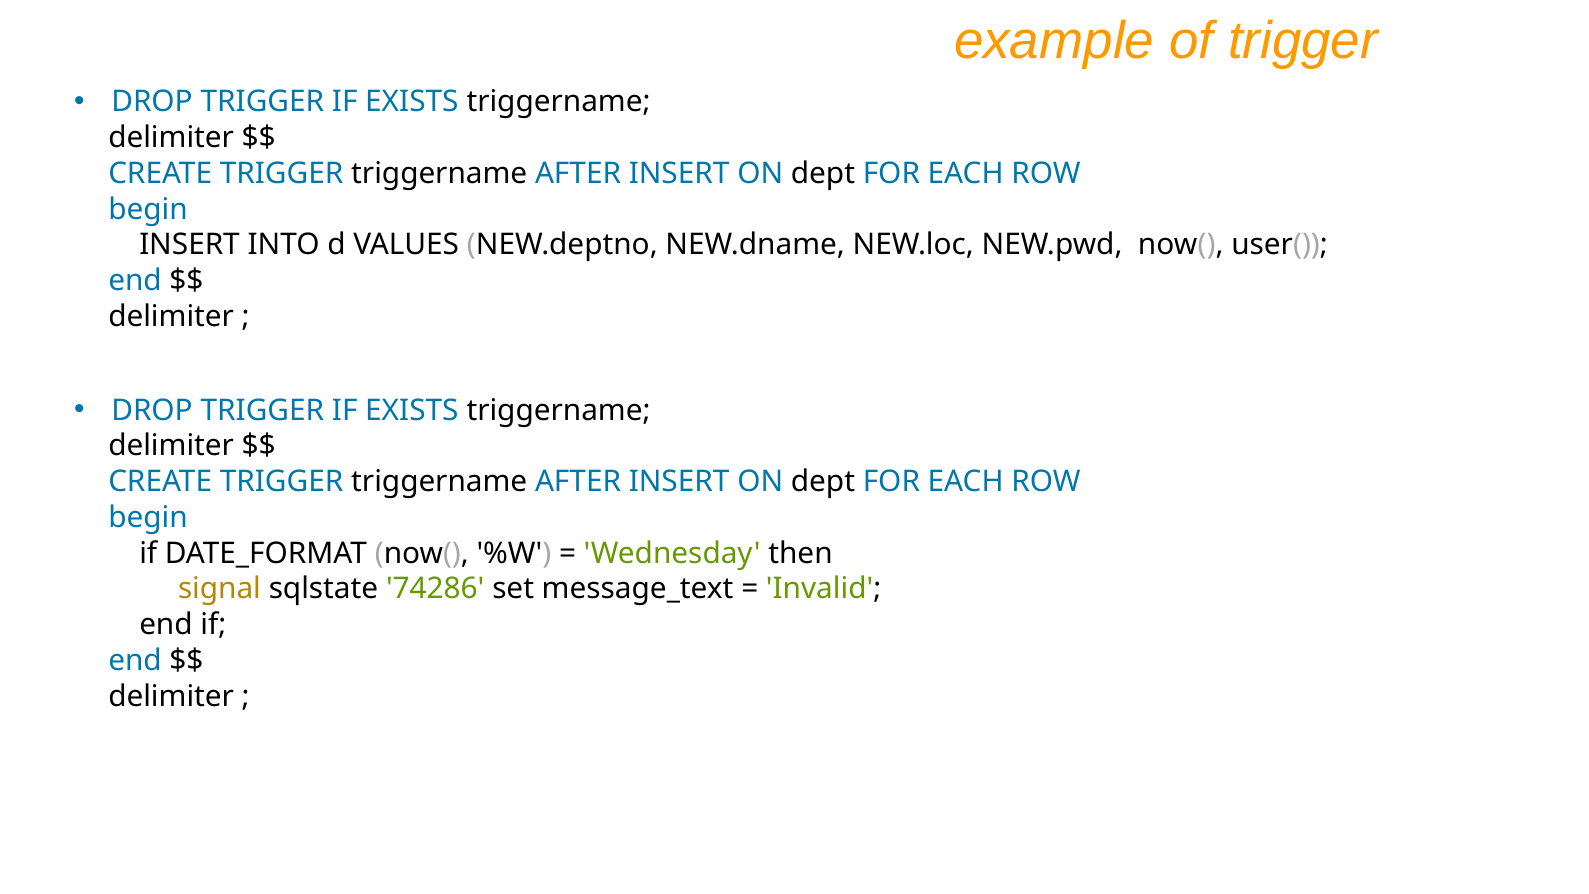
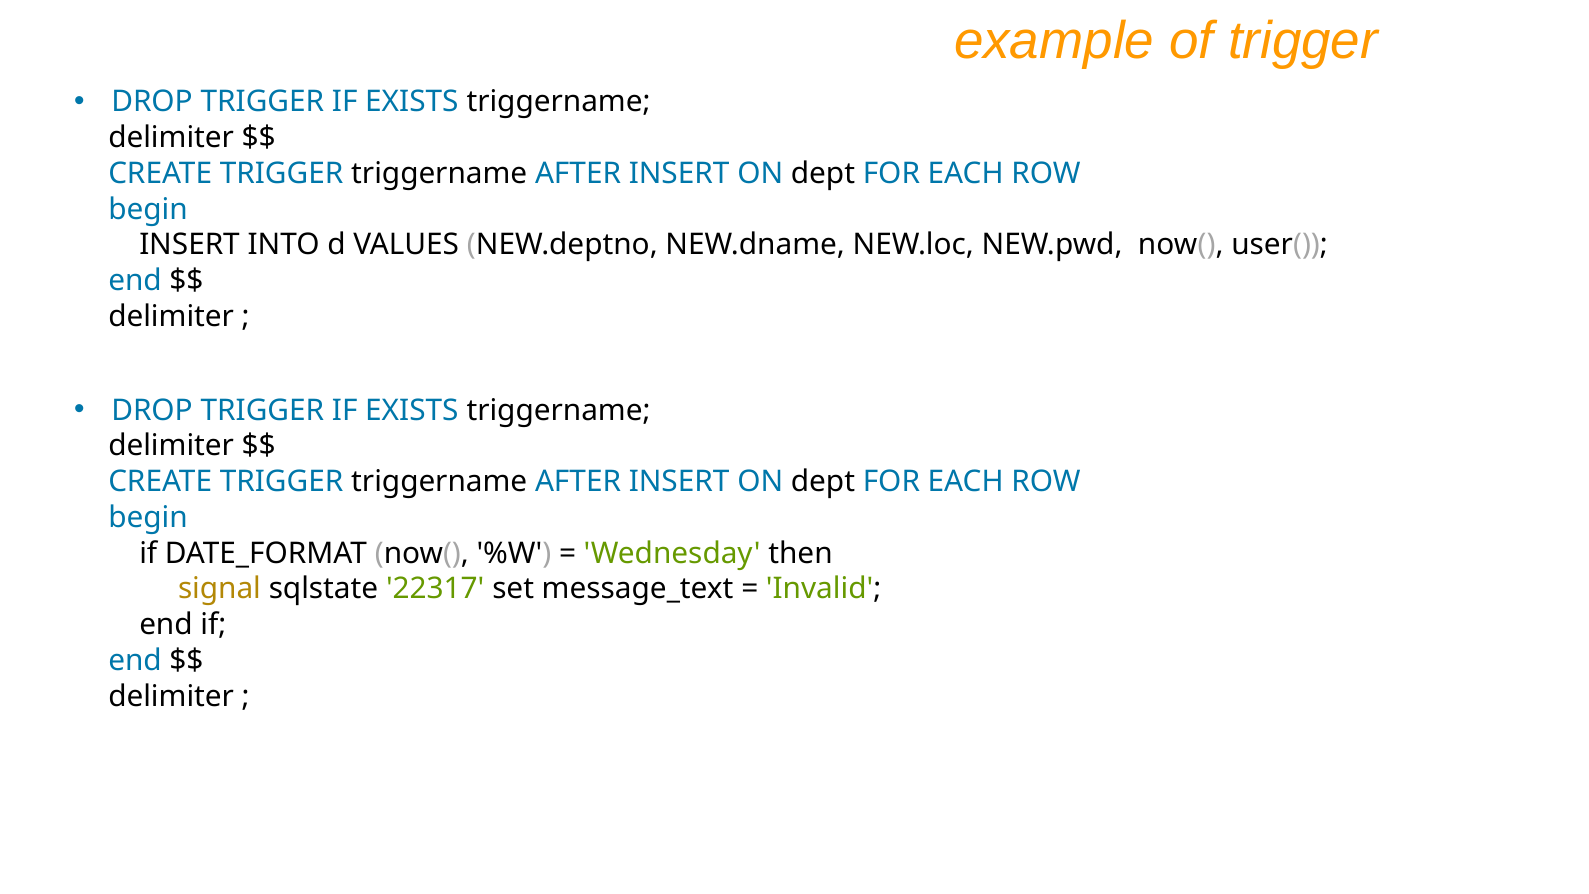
74286: 74286 -> 22317 (435, 589)
